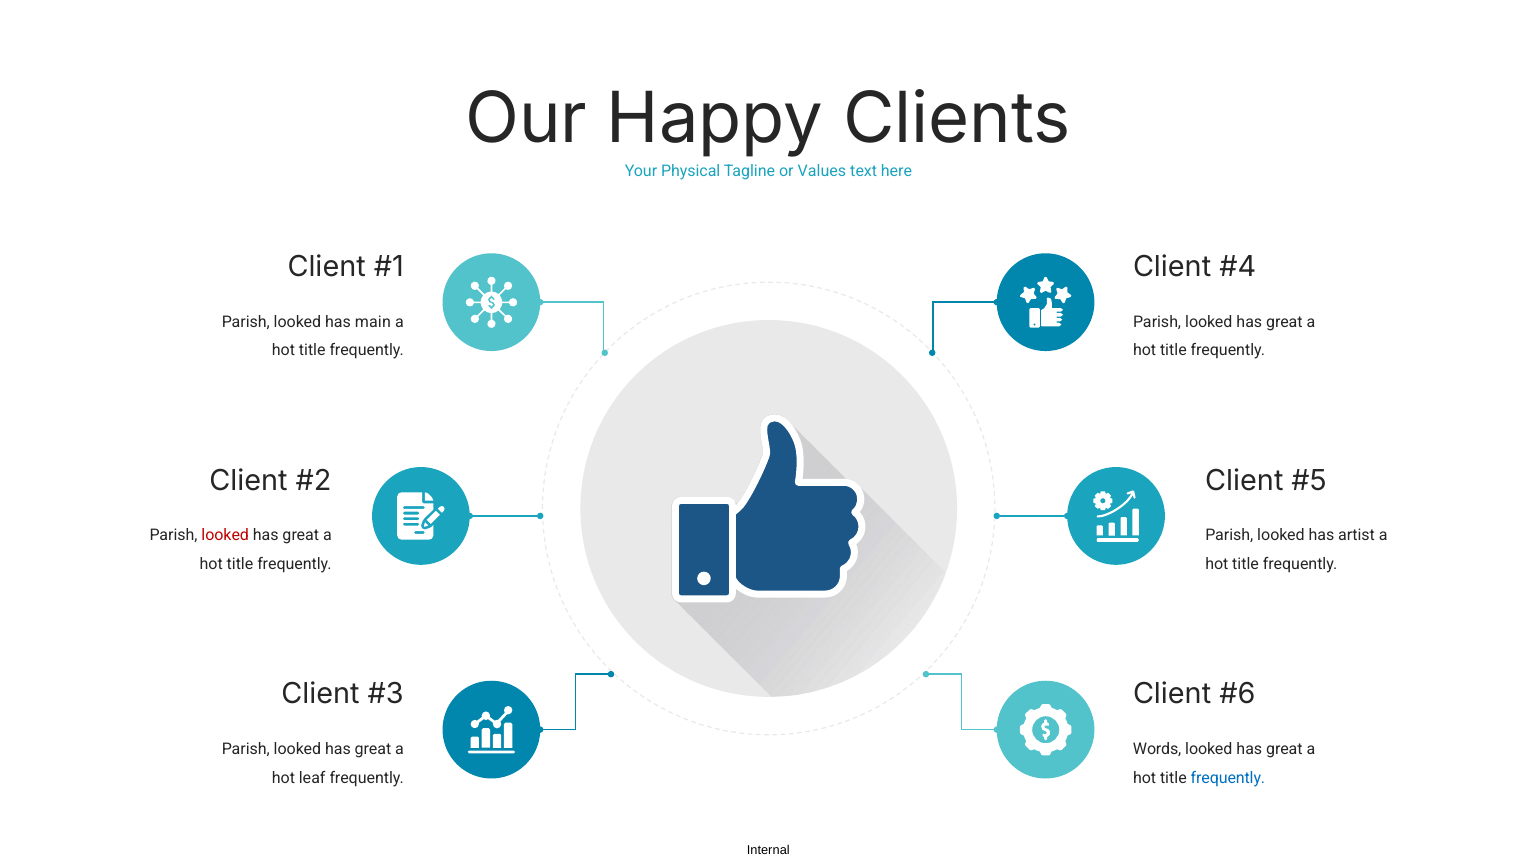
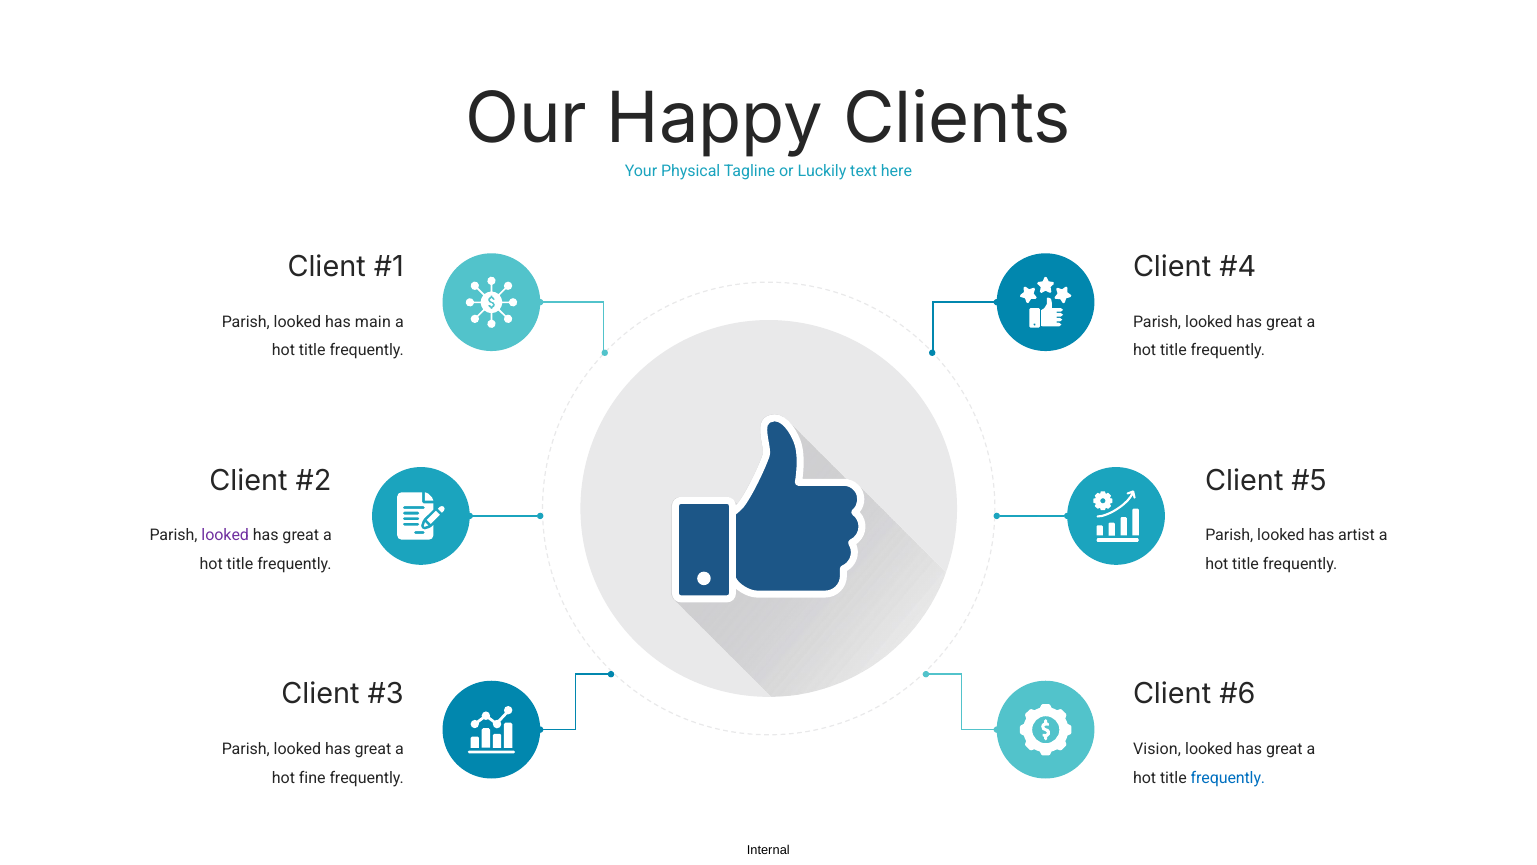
Values: Values -> Luckily (822, 171)
looked colour: red -> purple (225, 535)
Words: Words -> Vision (1157, 749)
leaf: leaf -> fine (312, 778)
